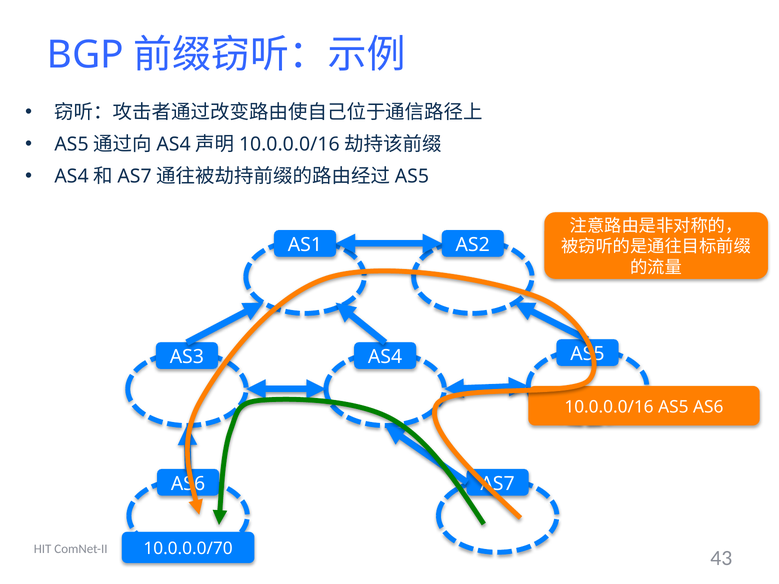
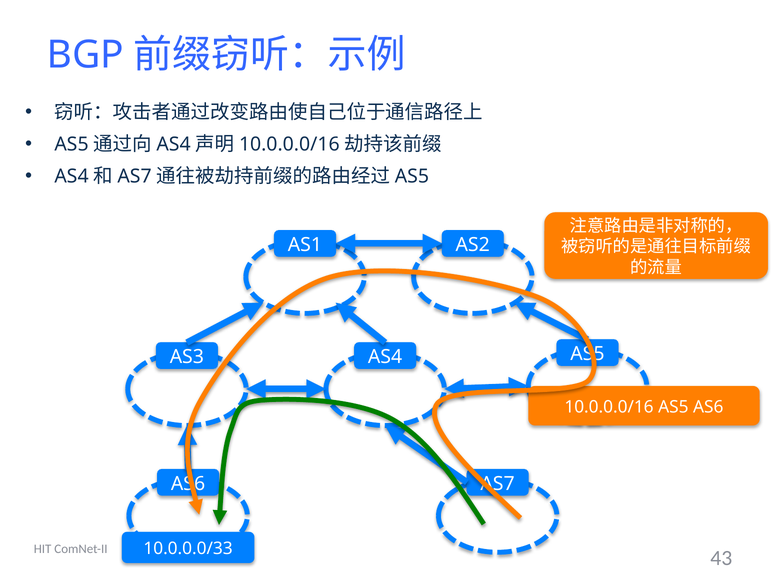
10.0.0.0/70: 10.0.0.0/70 -> 10.0.0.0/33 (188, 549)
